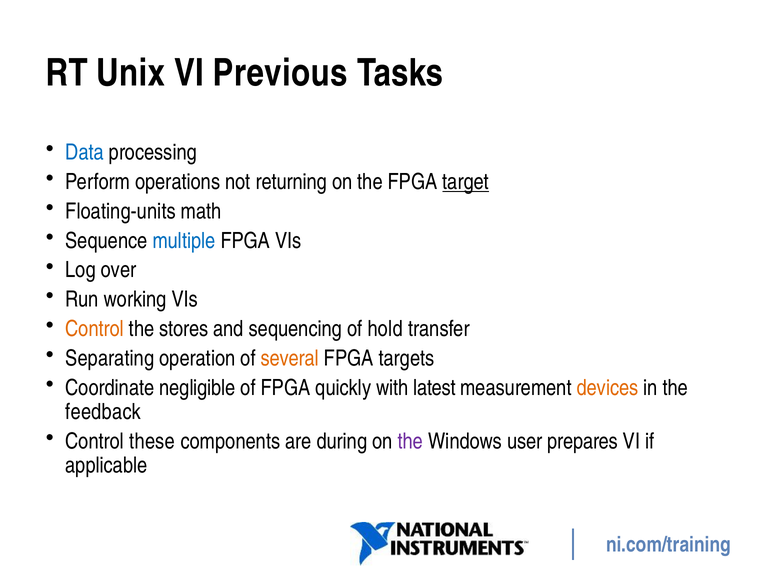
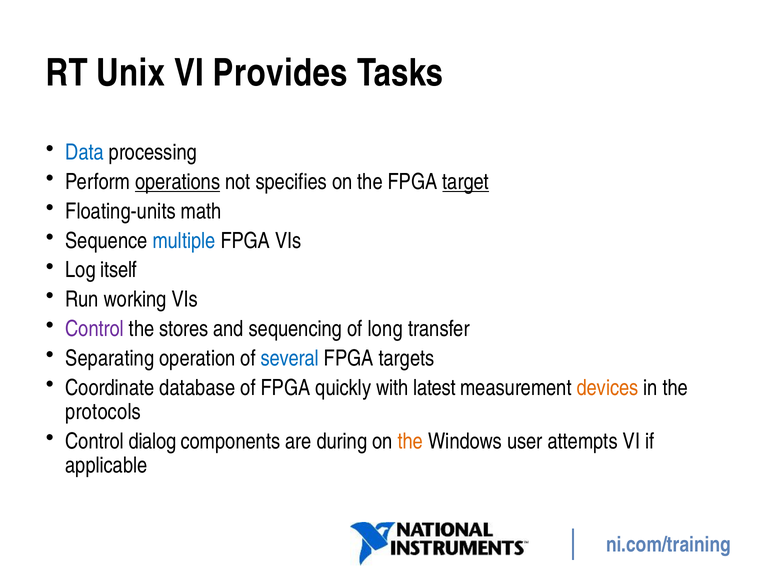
Previous: Previous -> Provides (280, 73)
operations underline: none -> present (178, 182)
returning: returning -> specifies (291, 182)
over: over -> itself (119, 270)
Control colour: orange -> purple (95, 329)
hold: hold -> long (385, 329)
several colour: orange -> blue (290, 358)
negligible: negligible -> database (197, 388)
feedback: feedback -> protocols (103, 412)
these: these -> dialog (152, 441)
the colour: purple -> orange (410, 441)
prepares: prepares -> attempts (583, 441)
